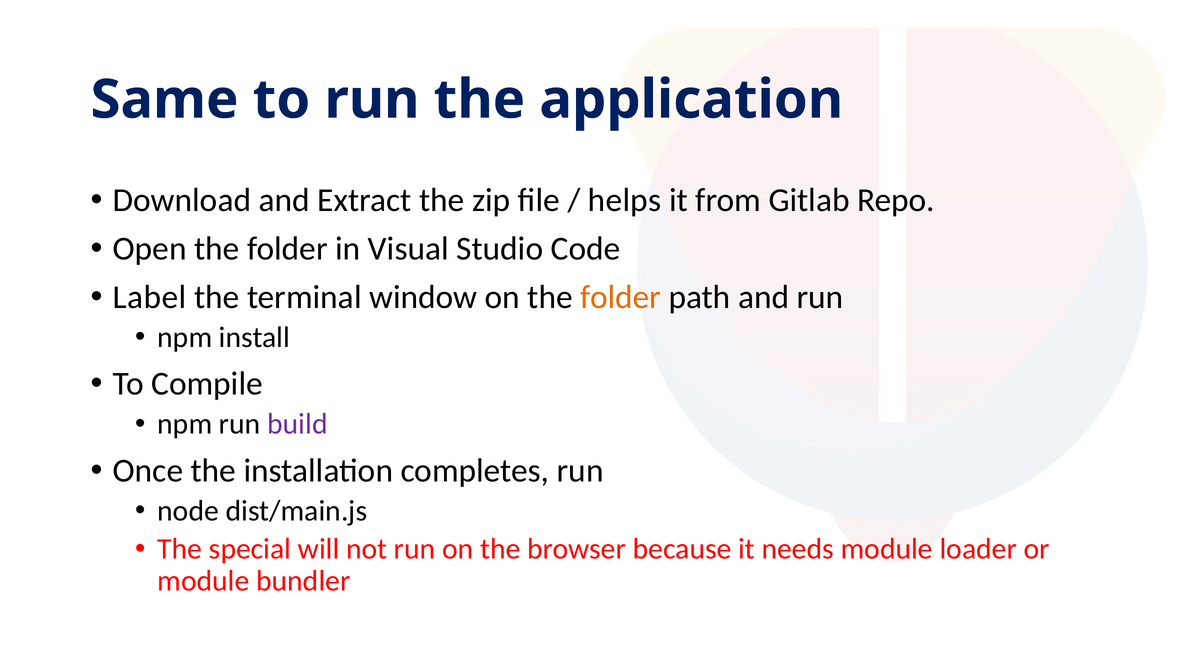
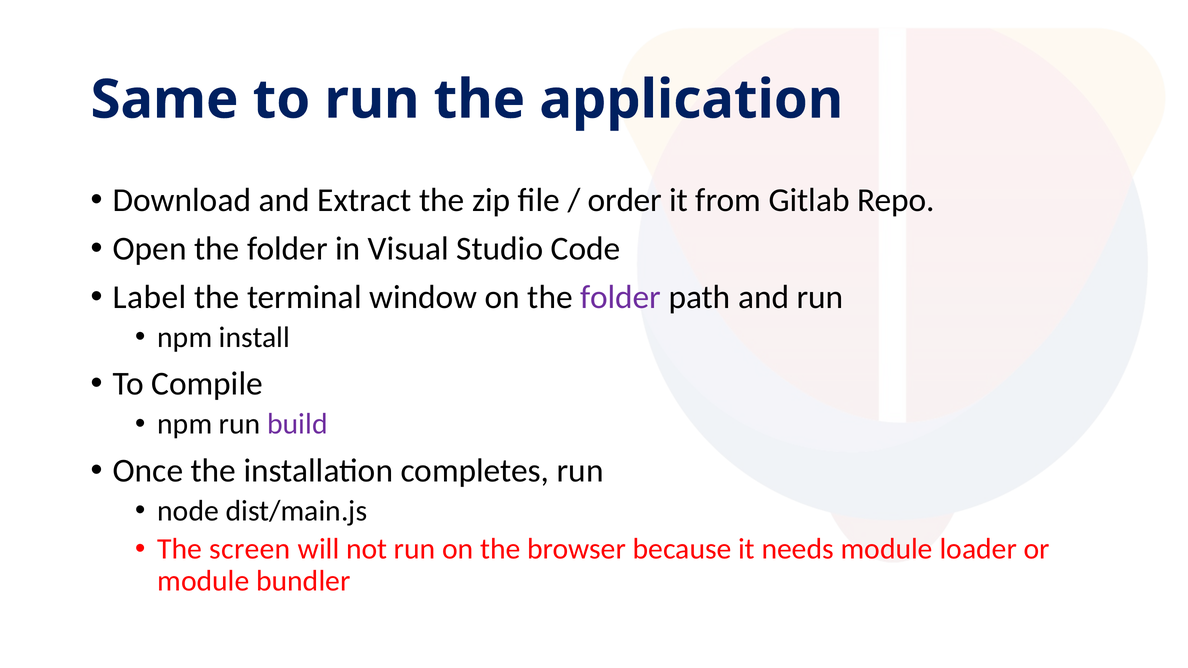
helps: helps -> order (625, 200)
folder colour: orange -> purple (621, 297)
special: special -> screen (250, 549)
